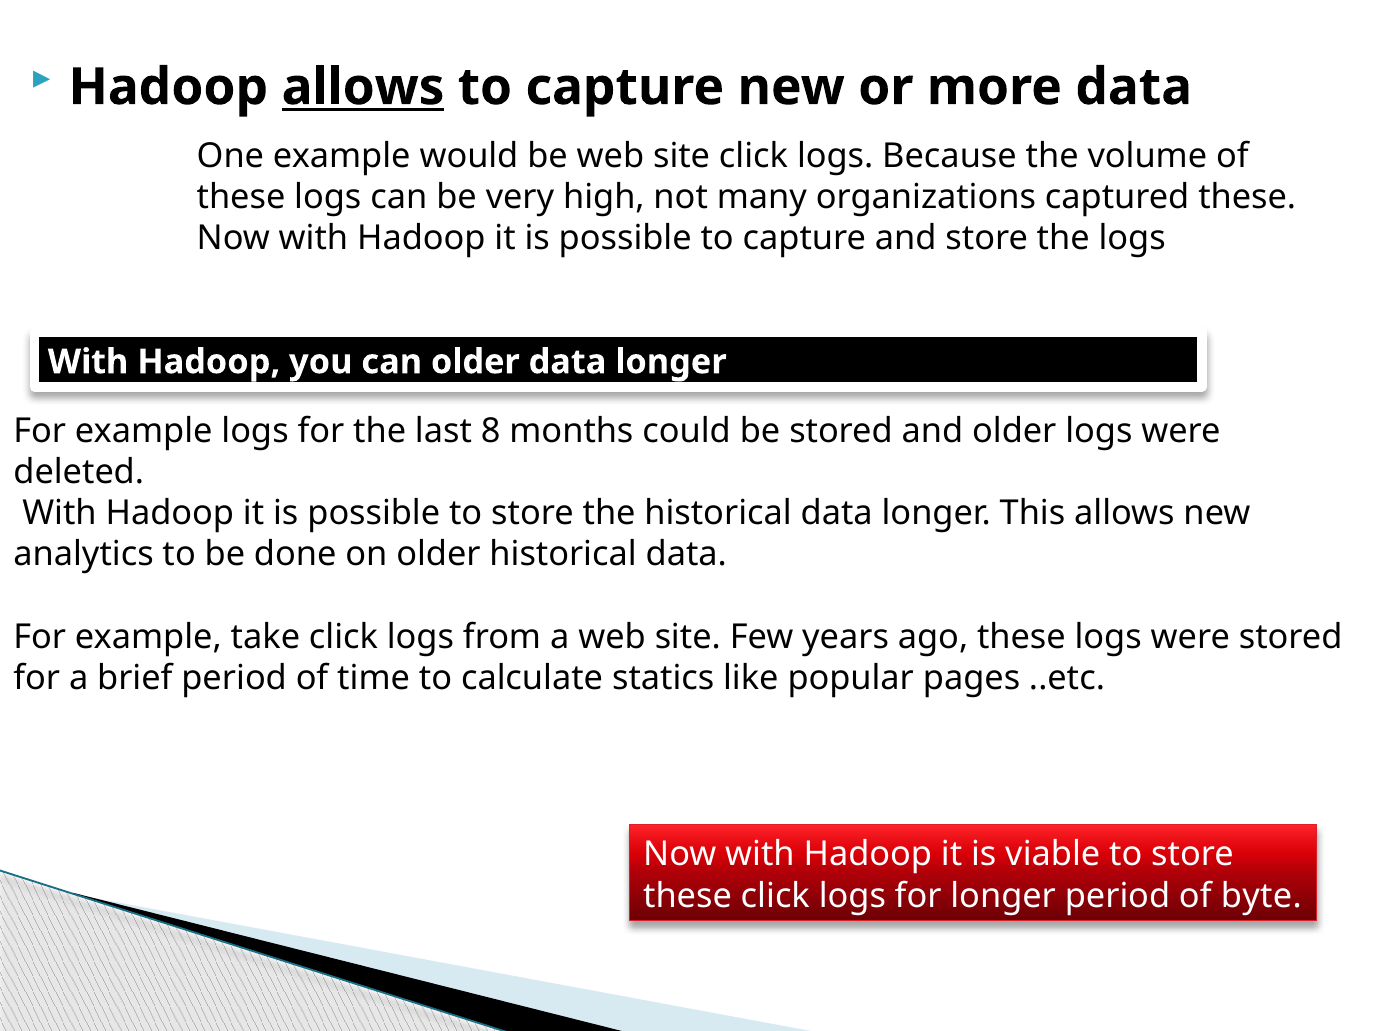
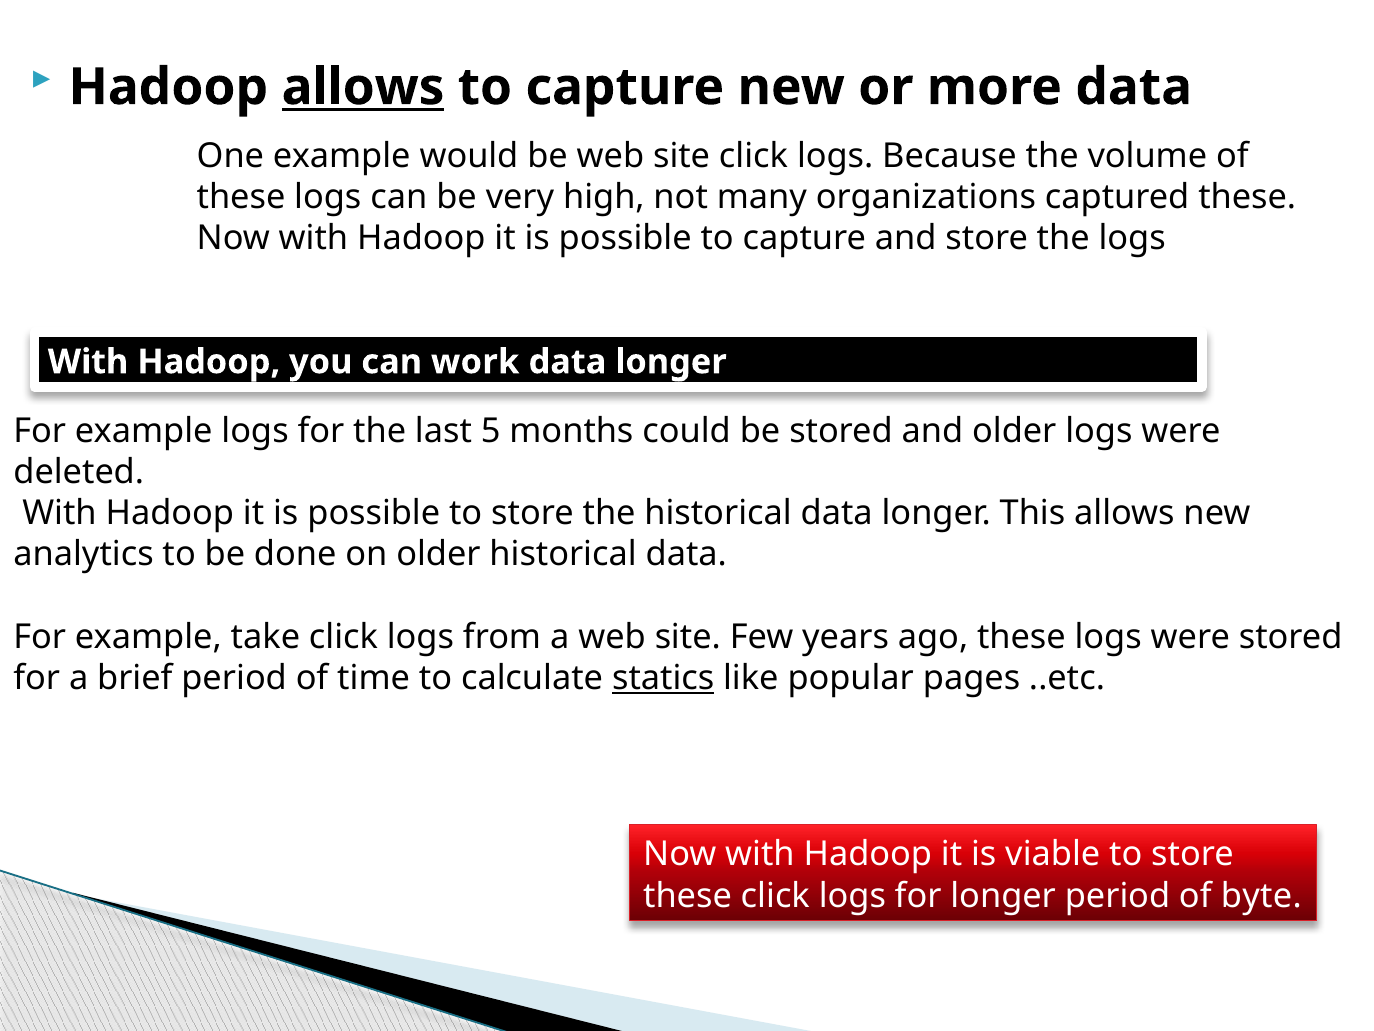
can older: older -> work (475, 362)
8: 8 -> 5 (491, 430)
statics underline: none -> present (663, 678)
